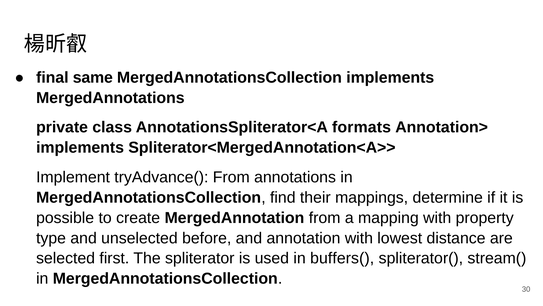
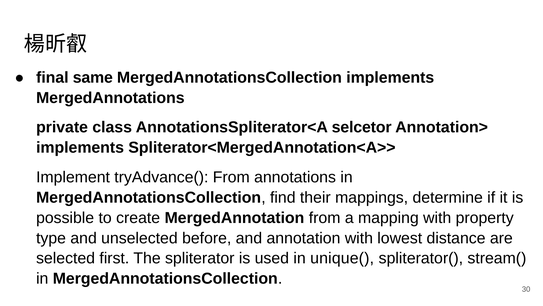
formats: formats -> selcetor (362, 127)
buffers(: buffers( -> unique( (342, 258)
